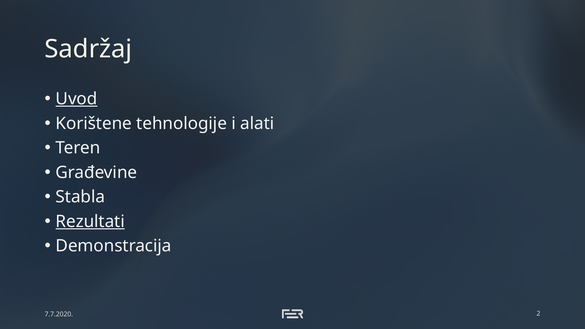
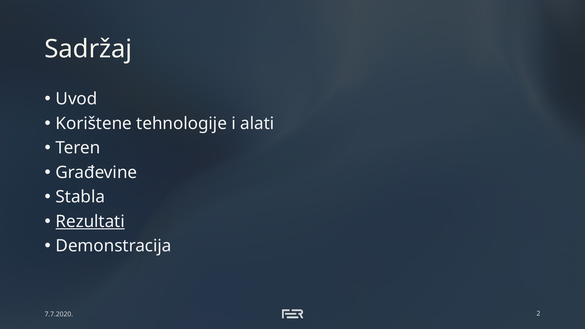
Uvod underline: present -> none (77, 99)
